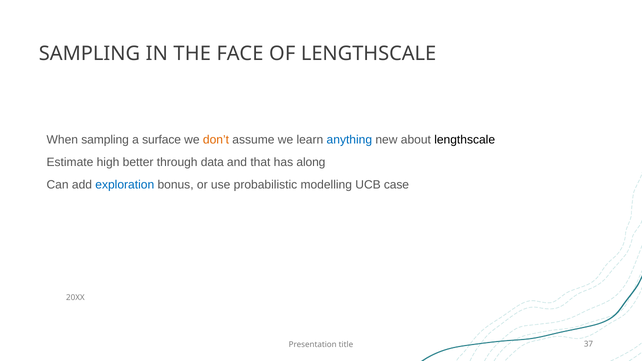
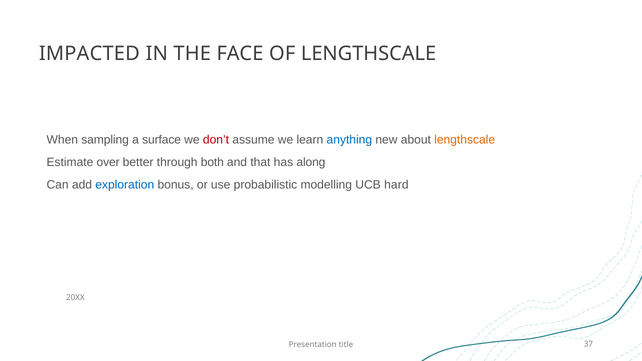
SAMPLING: SAMPLING -> IMPACTED (89, 53)
don’t colour: orange -> red (216, 140)
lengthscale colour: black -> orange (465, 140)
high: high -> over (108, 162)
data: data -> both (212, 162)
case: case -> hard (396, 185)
